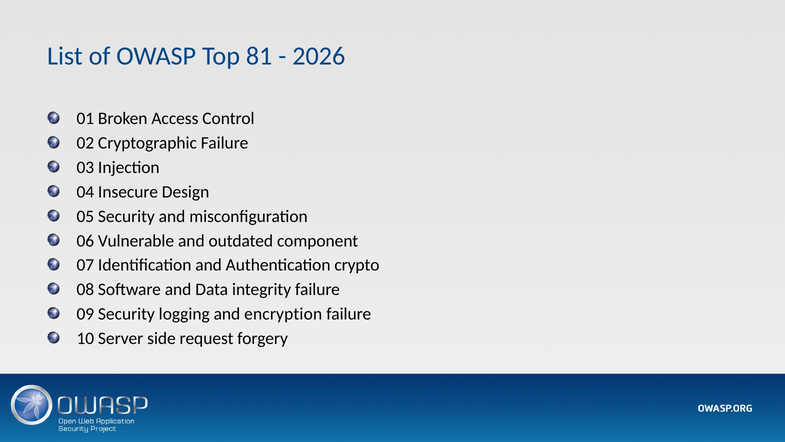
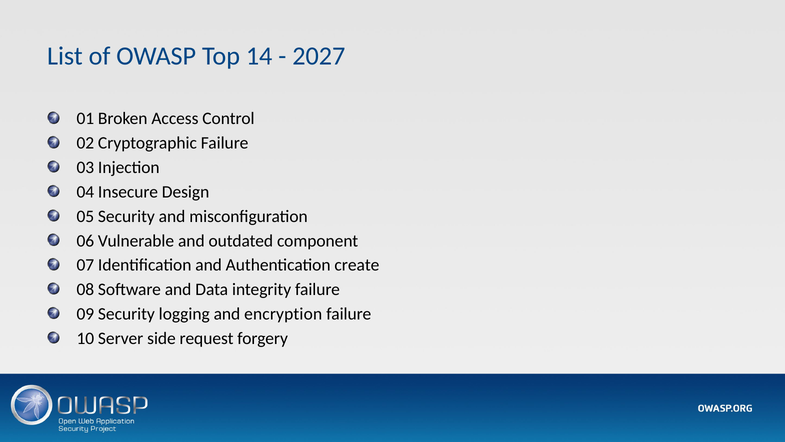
81: 81 -> 14 (259, 56)
2026: 2026 -> 2027 (319, 56)
crypto: crypto -> create (357, 265)
